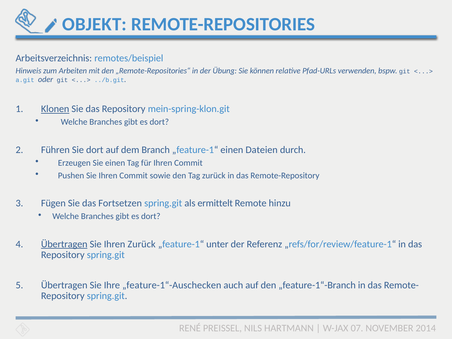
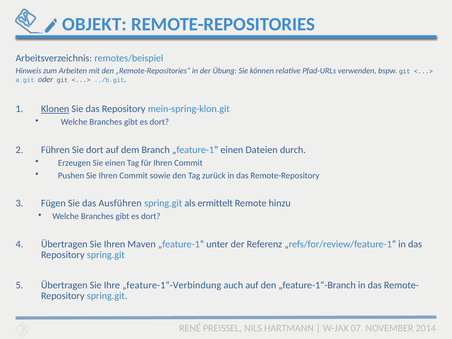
Fortsetzen: Fortsetzen -> Ausführen (120, 203)
Übertragen underline: present -> none (64, 244)
Ihren Zurück: Zurück -> Maven (142, 244)
„feature-1“-Auschecken: „feature-1“-Auschecken -> „feature-1“-Verbindung (172, 285)
